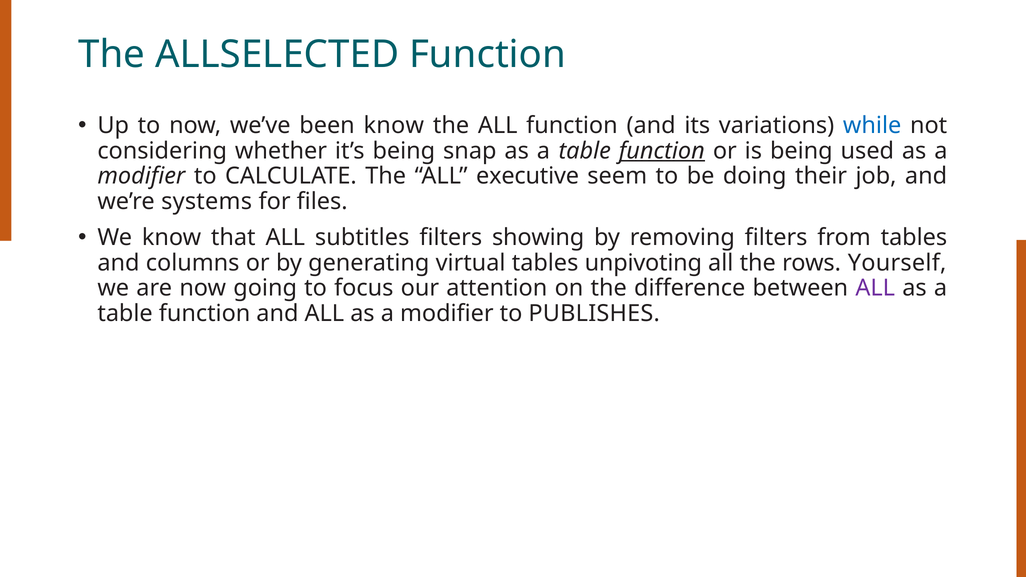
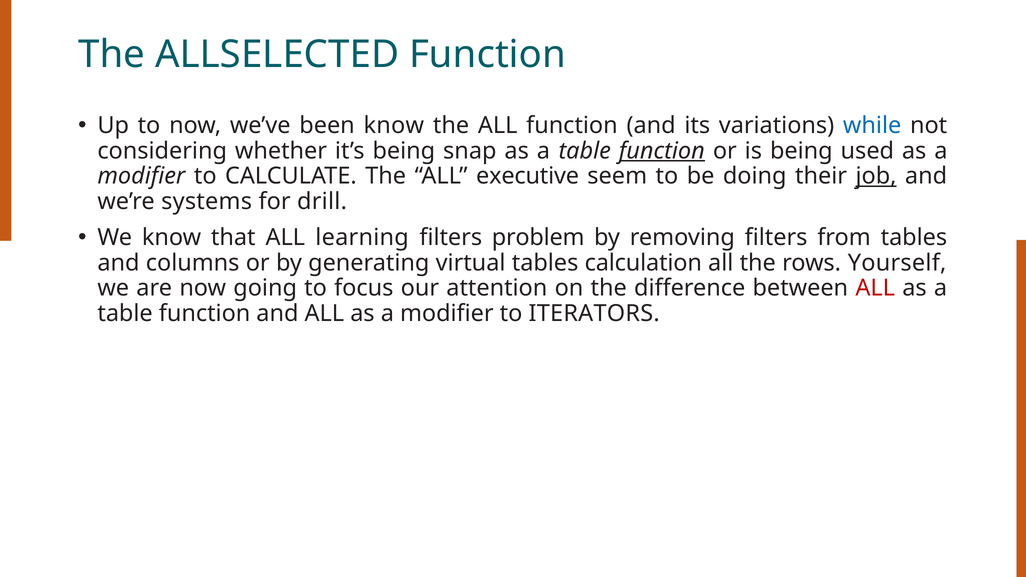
job underline: none -> present (876, 176)
files: files -> drill (322, 202)
subtitles: subtitles -> learning (362, 238)
showing: showing -> problem (538, 238)
unpivoting: unpivoting -> calculation (643, 263)
ALL colour: purple -> red (875, 288)
PUBLISHES: PUBLISHES -> ITERATORS (594, 314)
